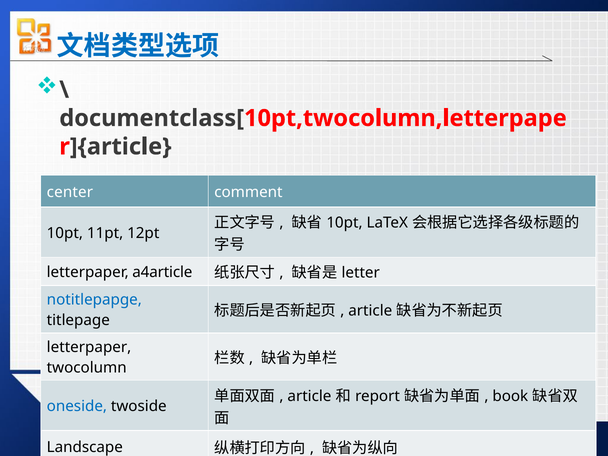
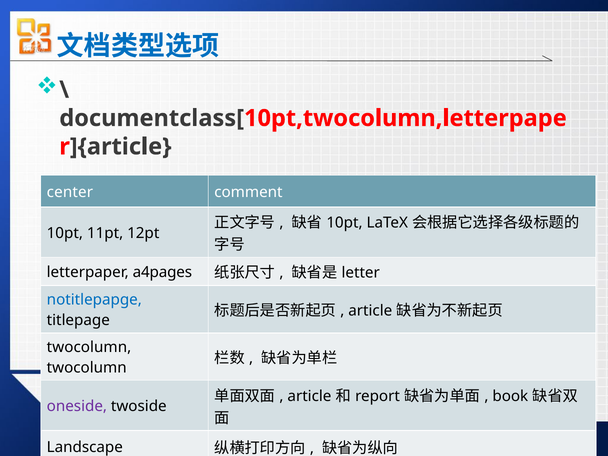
a4article: a4article -> a4pages (162, 272)
letterpaper: letterpaper -> twocolumn (89, 347)
oneside colour: blue -> purple (77, 406)
